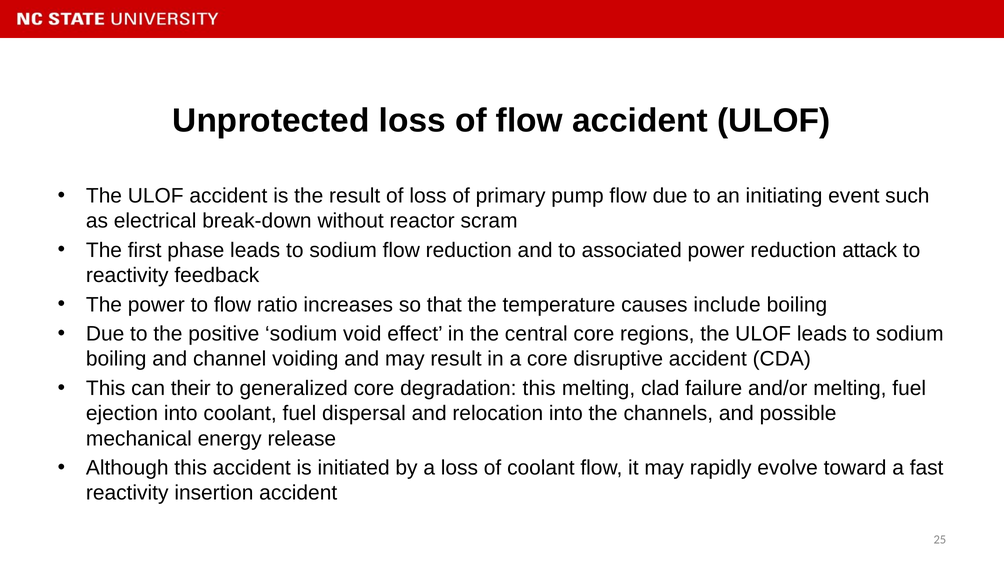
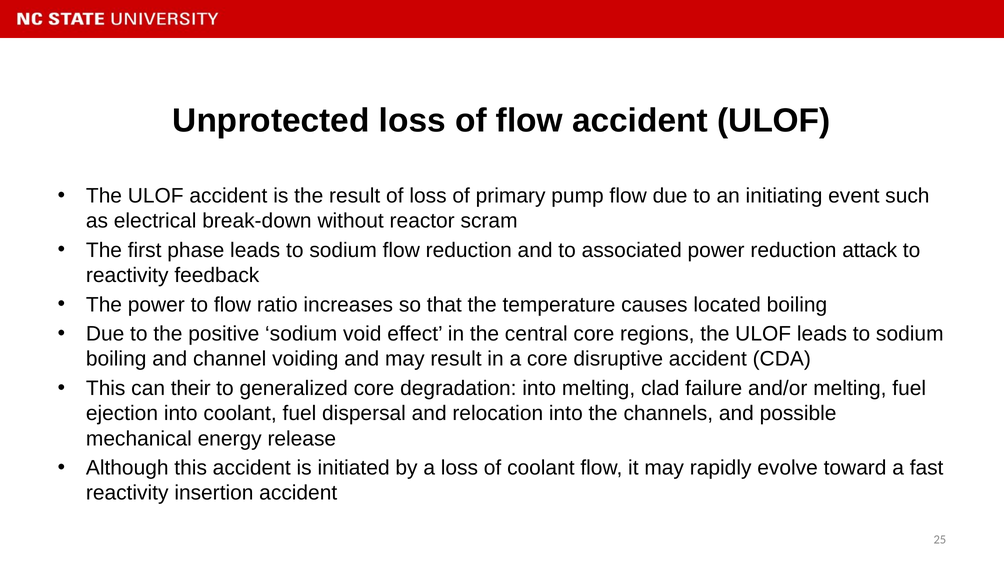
include: include -> located (727, 304)
degradation this: this -> into (539, 388)
